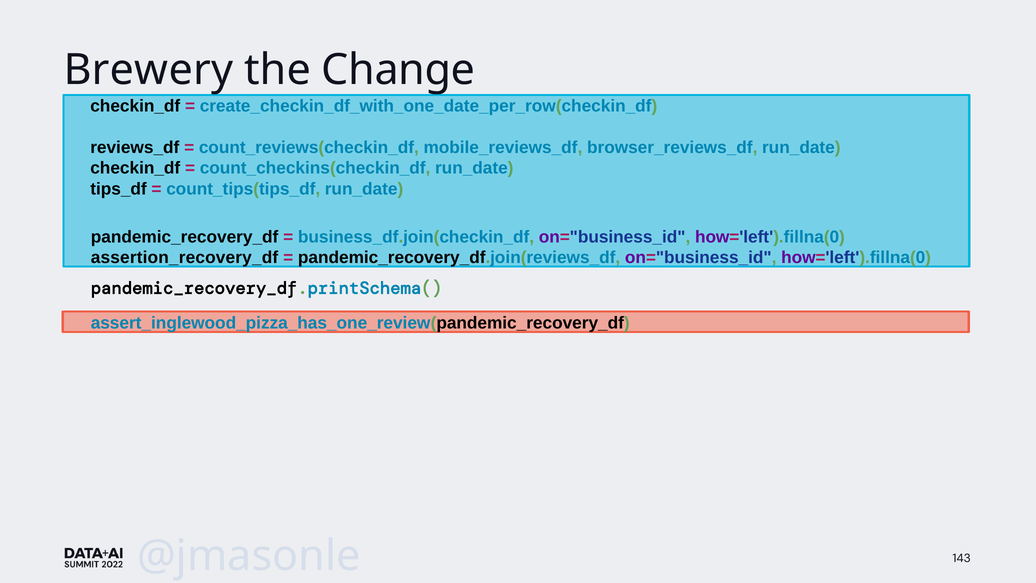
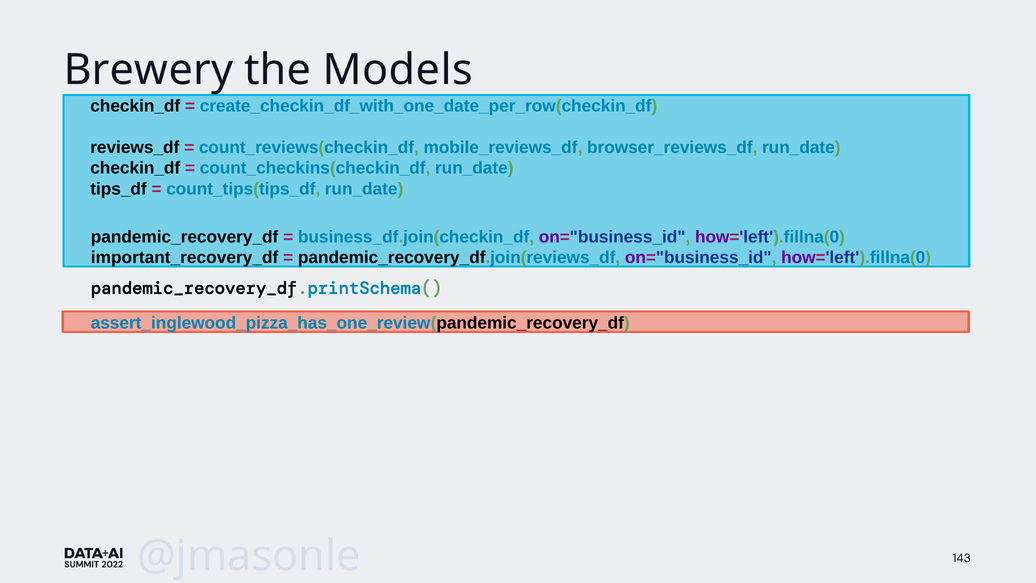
Change: Change -> Models (398, 70)
assertion_recovery_df: assertion_recovery_df -> important_recovery_df (185, 258)
